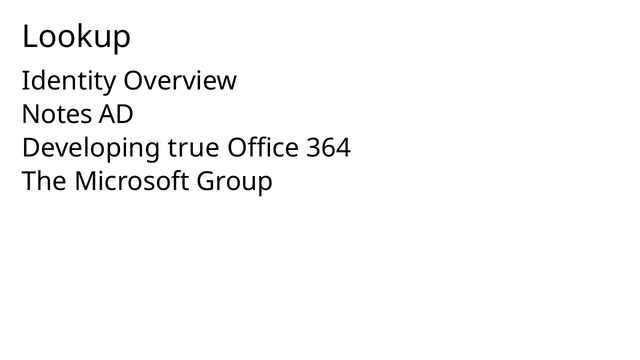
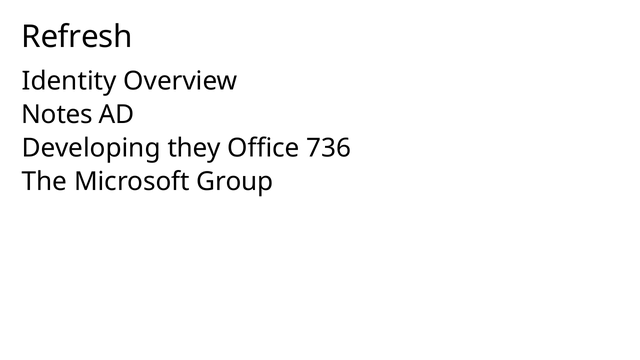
Lookup: Lookup -> Refresh (77, 37)
true: true -> they (194, 148)
364: 364 -> 736 (329, 148)
